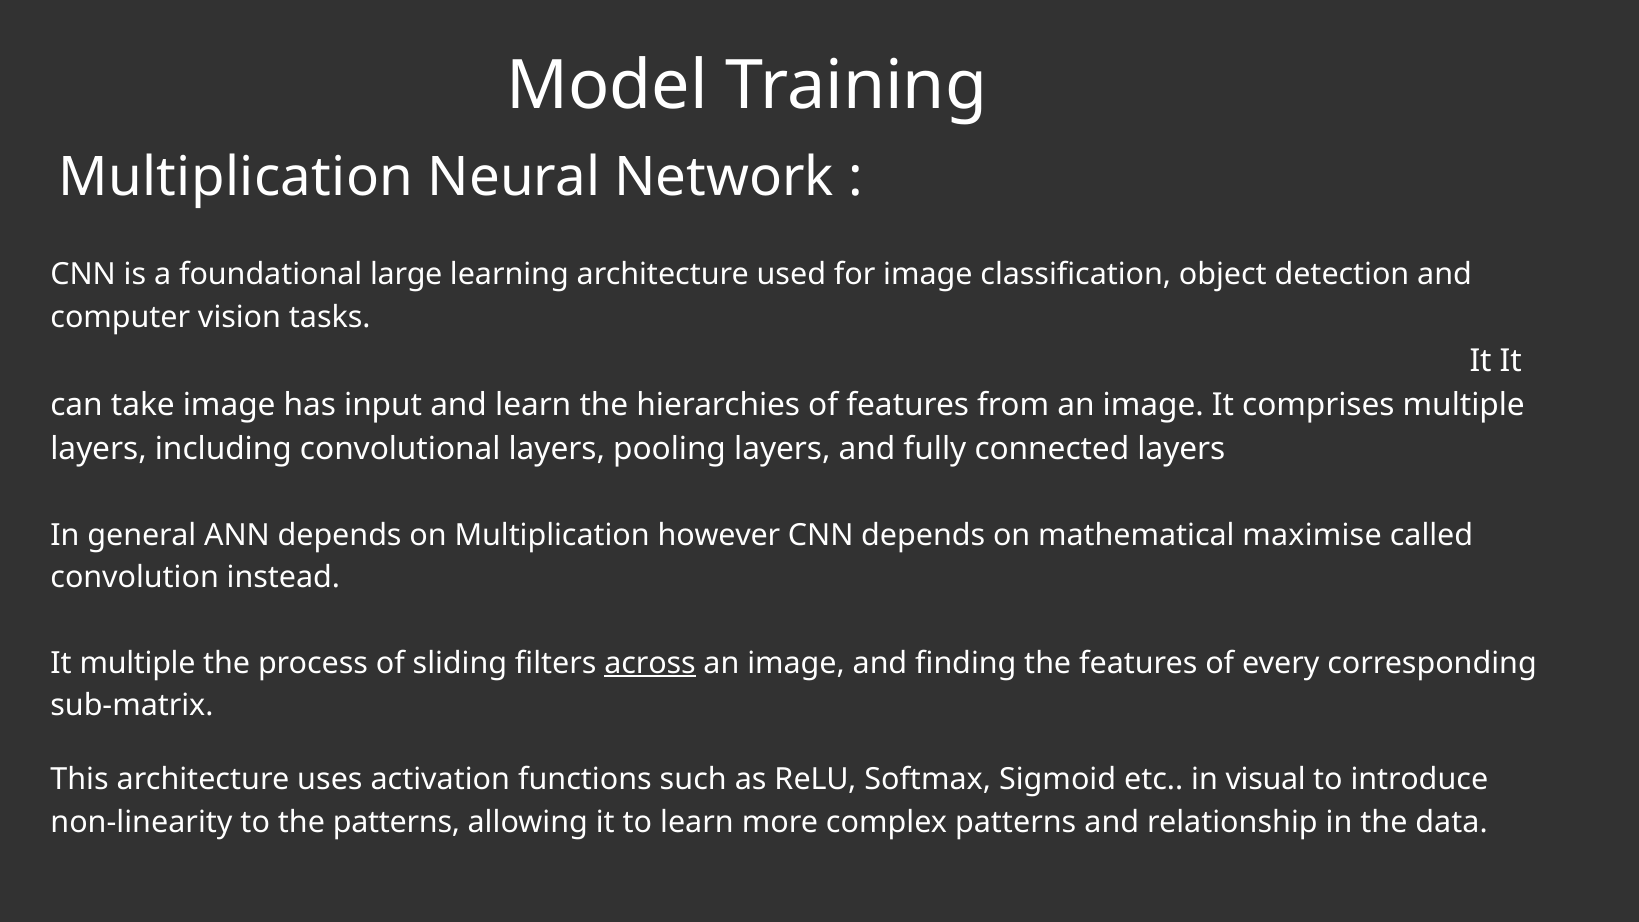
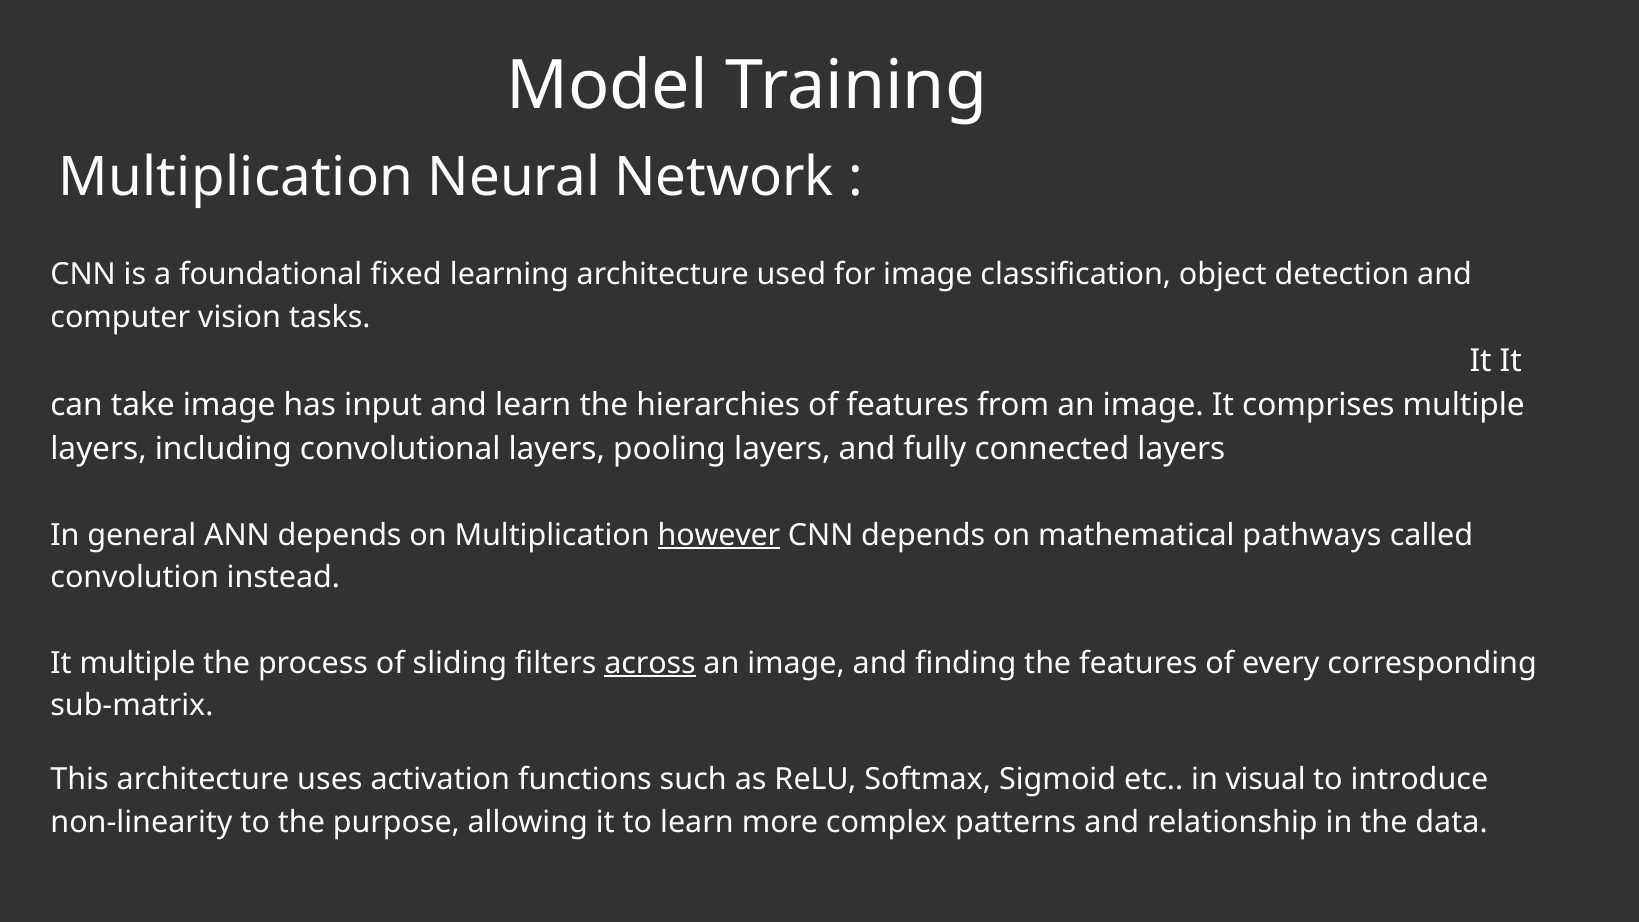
large: large -> fixed (406, 275)
however underline: none -> present (719, 535)
maximise: maximise -> pathways (1312, 535)
the patterns: patterns -> purpose (396, 823)
